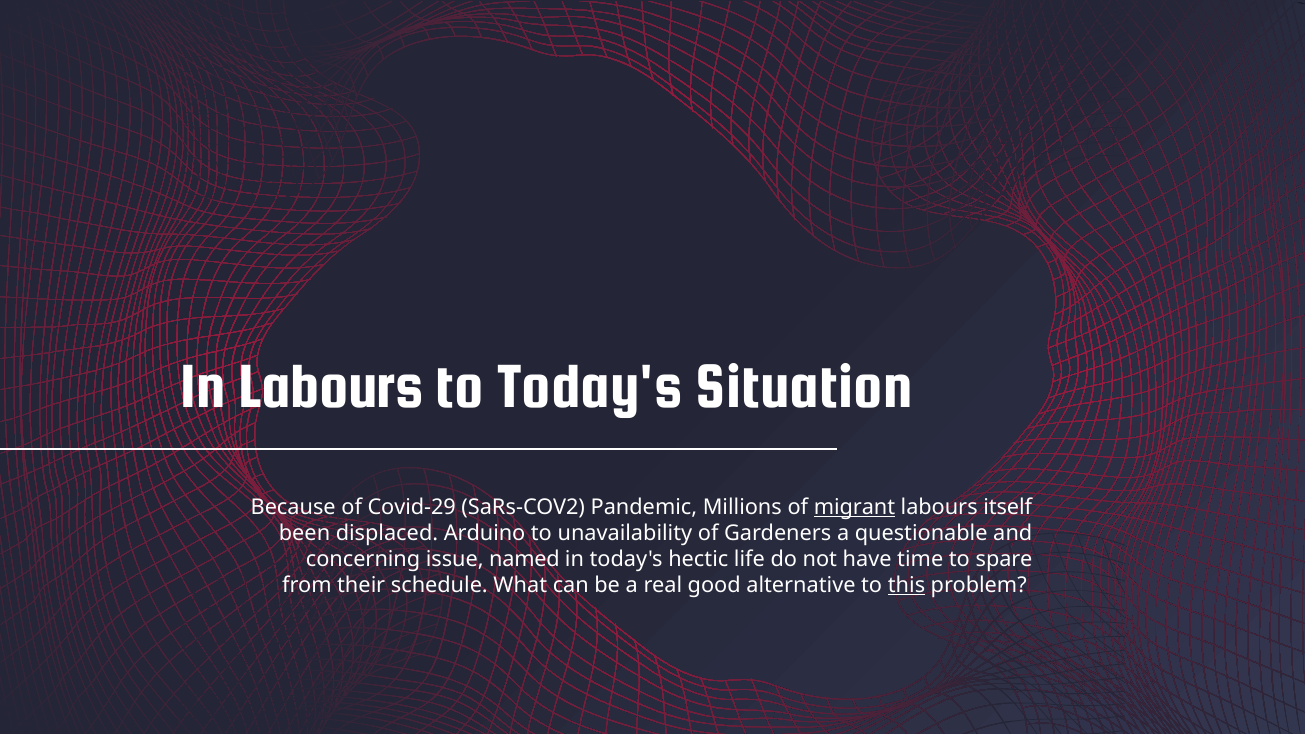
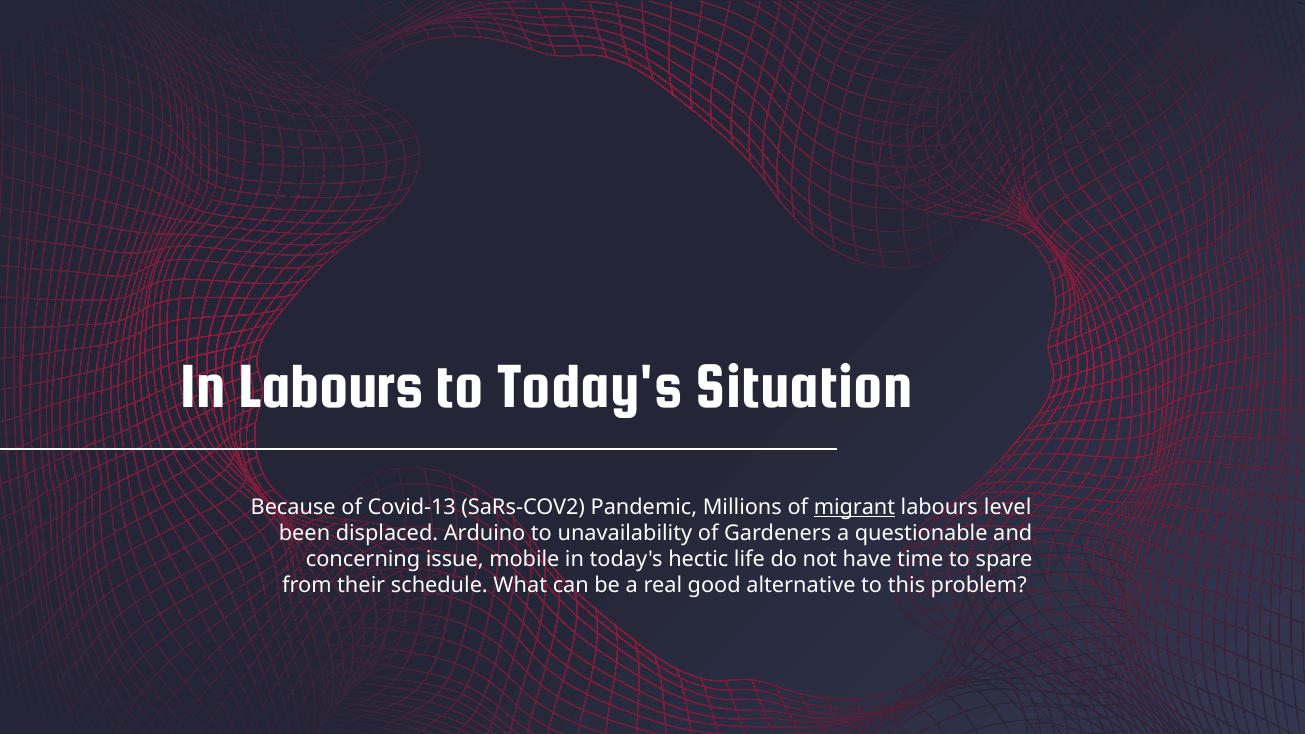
Covid-29: Covid-29 -> Covid-13 (412, 507)
itself: itself -> level (1008, 507)
named: named -> mobile (524, 559)
this underline: present -> none (907, 585)
